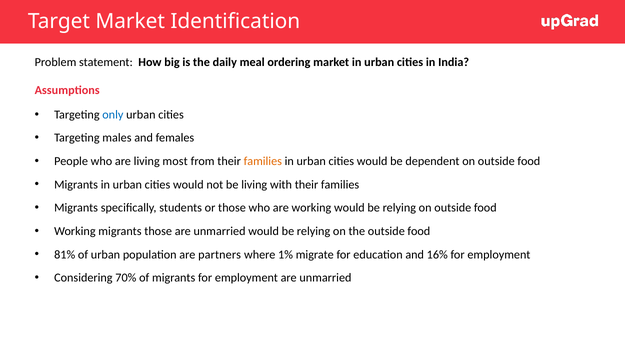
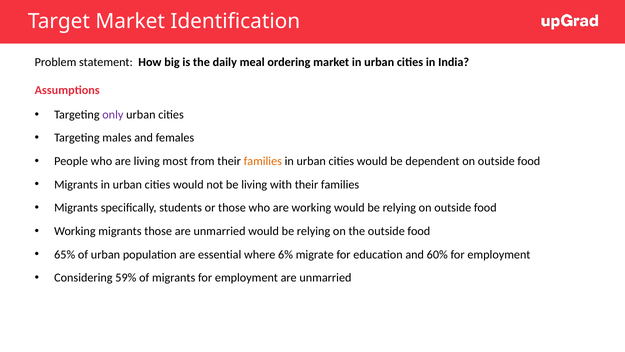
only colour: blue -> purple (113, 115)
81%: 81% -> 65% (65, 254)
partners: partners -> essential (220, 254)
1%: 1% -> 6% (286, 254)
16%: 16% -> 60% (437, 254)
70%: 70% -> 59% (126, 277)
